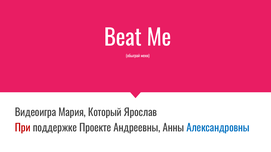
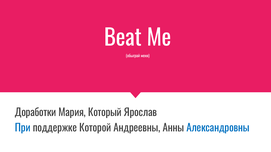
Видеоигра: Видеоигра -> Доработки (36, 113)
При colour: red -> blue (23, 128)
Проекте: Проекте -> Которой (95, 128)
